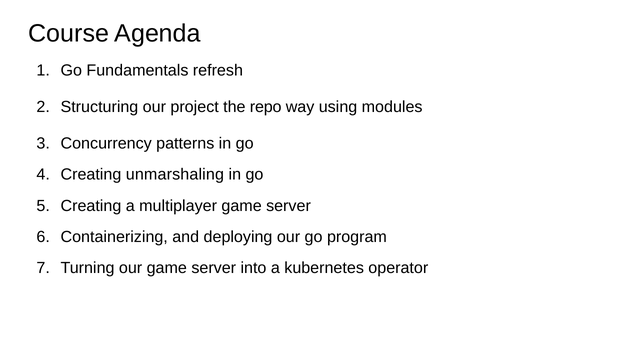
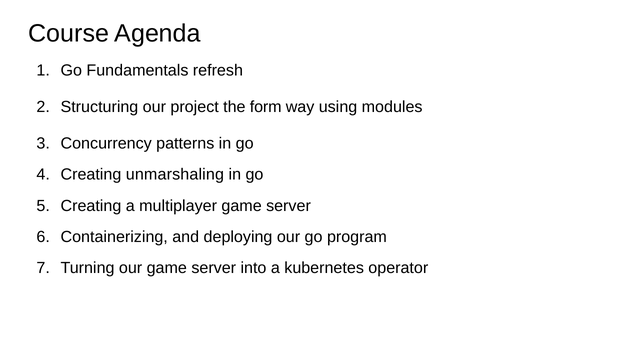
repo: repo -> form (266, 107)
